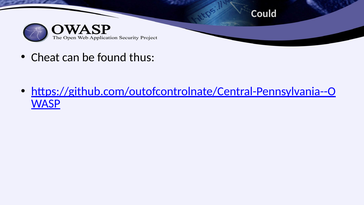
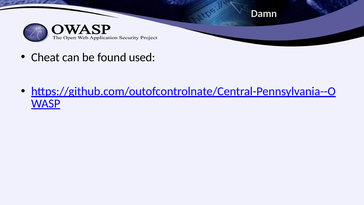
Could: Could -> Damn (264, 14)
thus: thus -> used (142, 57)
